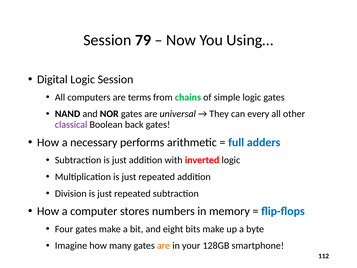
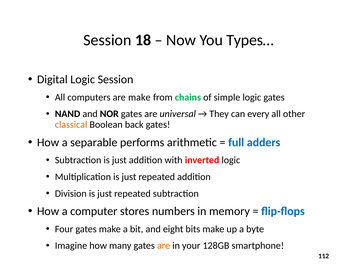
79: 79 -> 18 (143, 40)
Using…: Using… -> Types… (250, 40)
are terms: terms -> make (139, 97)
classical colour: purple -> orange (71, 125)
necessary: necessary -> separable (94, 142)
